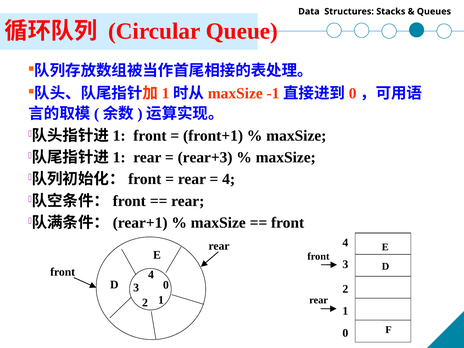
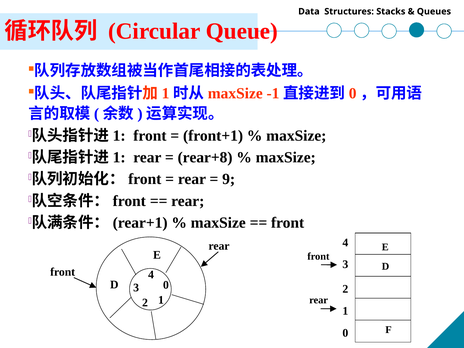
rear+3: rear+3 -> rear+8 (205, 157)
4: 4 -> 9 (229, 179)
